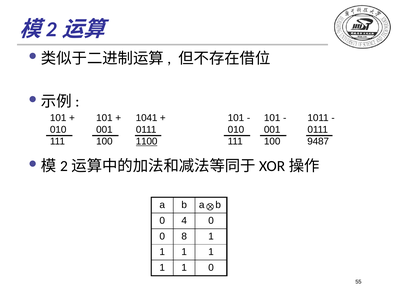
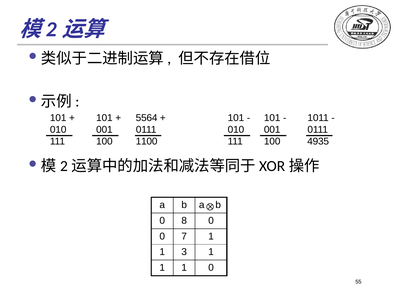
1041: 1041 -> 5564 (147, 118)
1100 underline: present -> none (147, 142)
9487: 9487 -> 4935 (318, 142)
4: 4 -> 8 (184, 221)
8: 8 -> 7 (184, 236)
1: 1 -> 3 (184, 252)
